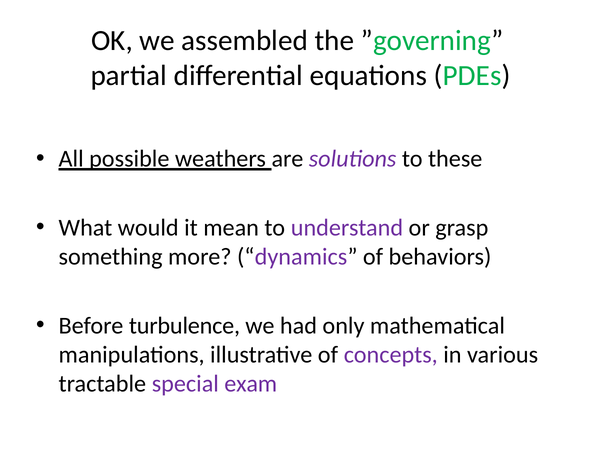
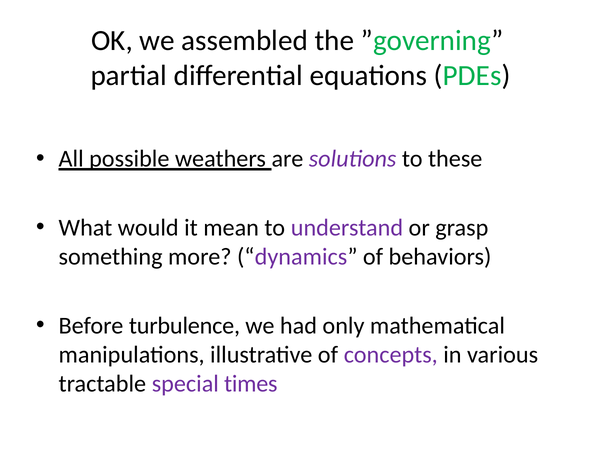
exam: exam -> times (251, 384)
